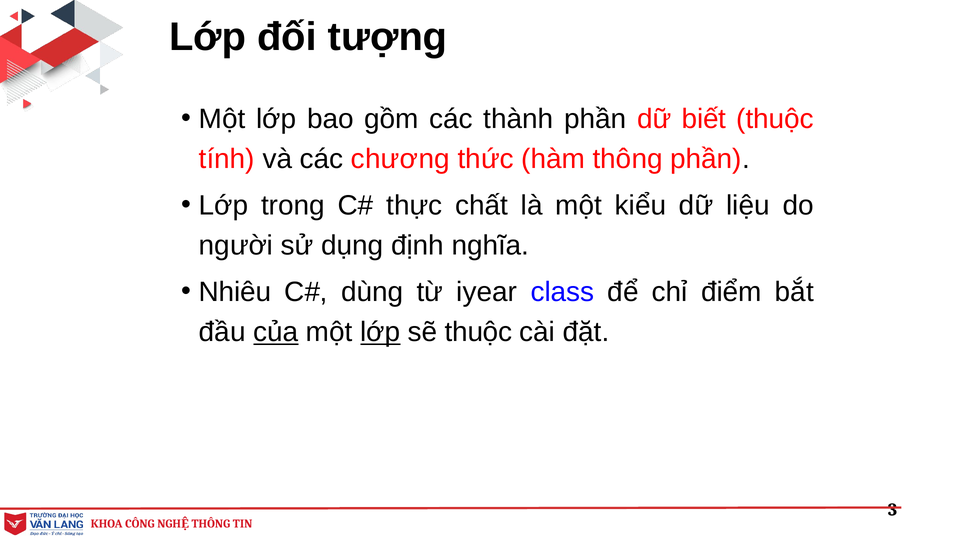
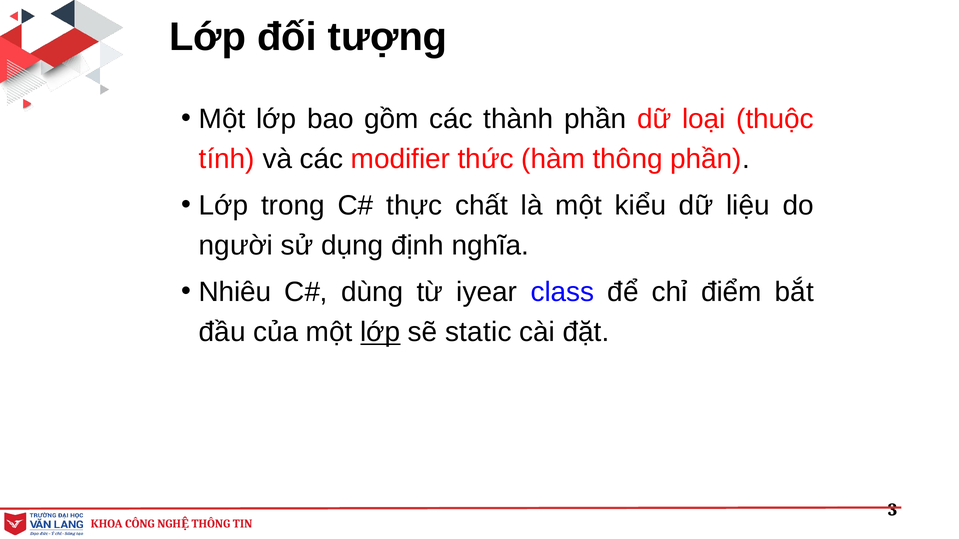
biết: biết -> loại (704, 119)
chương: chương -> modifier (401, 159)
của underline: present -> none (276, 332)
sẽ thuộc: thuộc -> static (478, 332)
